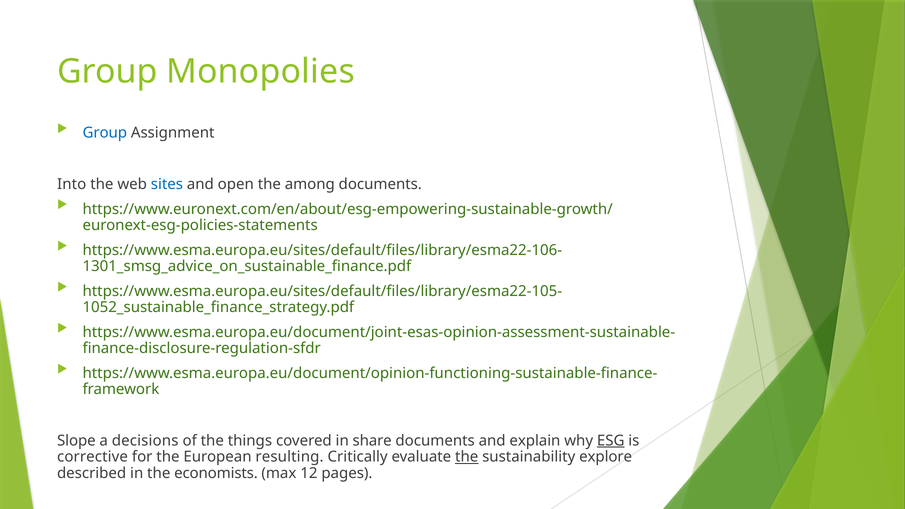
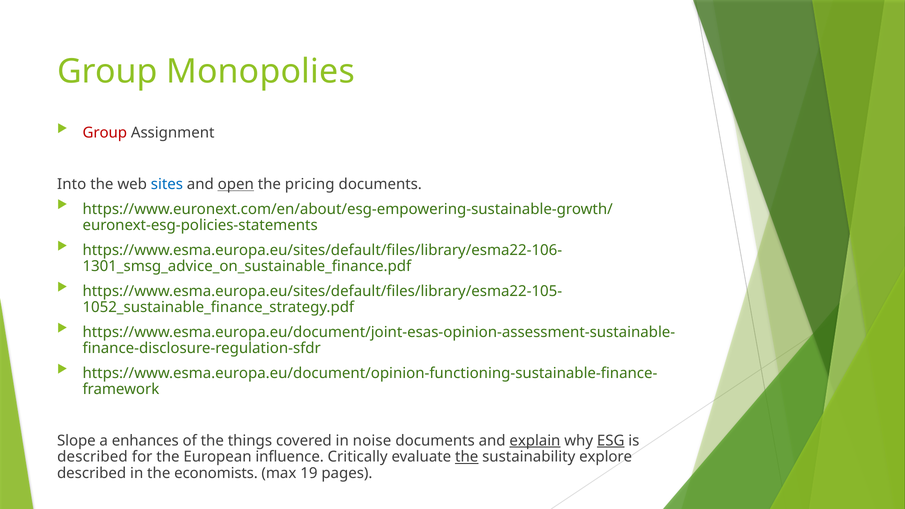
Group colour: blue -> red (105, 133)
open underline: none -> present (236, 184)
among: among -> pricing (310, 184)
decisions: decisions -> enhances (145, 441)
share: share -> noise (372, 441)
explain underline: none -> present (535, 441)
corrective: corrective -> described (92, 457)
resulting: resulting -> influence (290, 457)
12: 12 -> 19 (309, 473)
